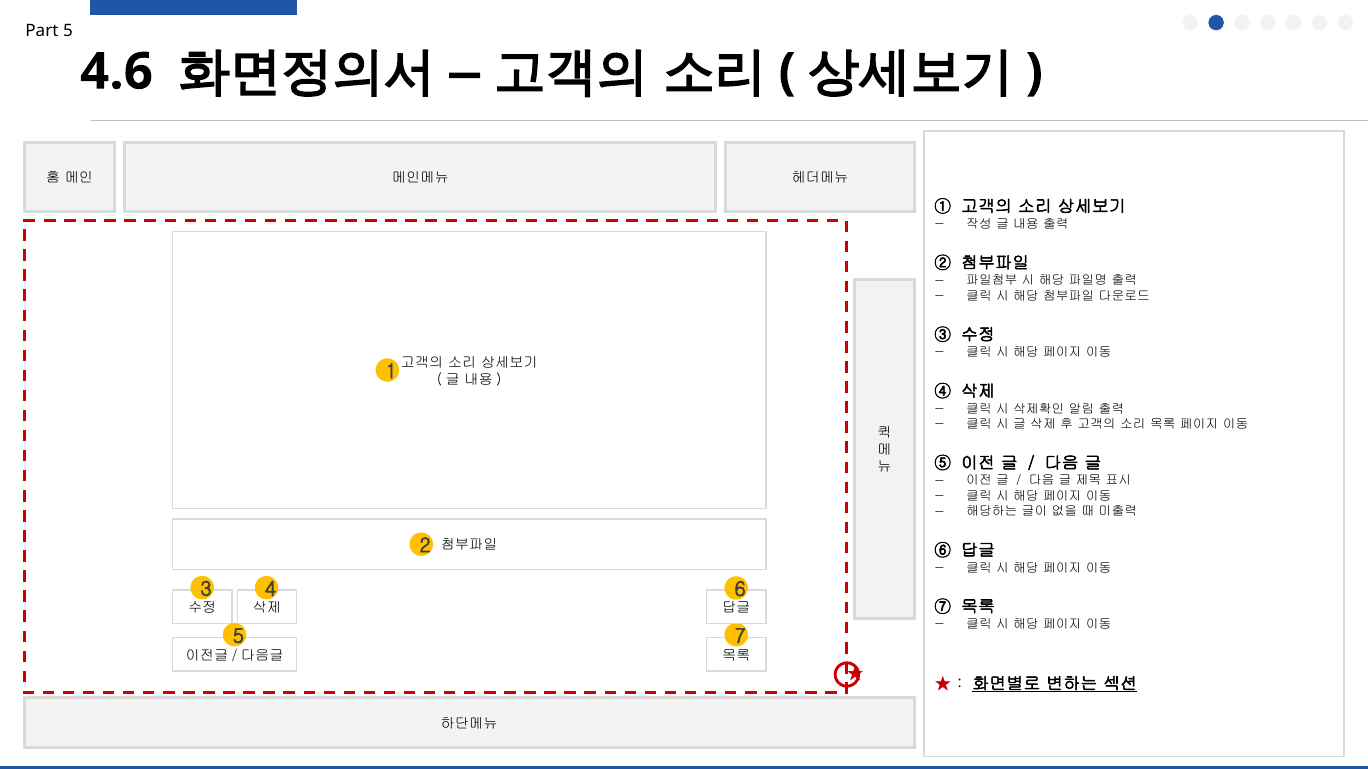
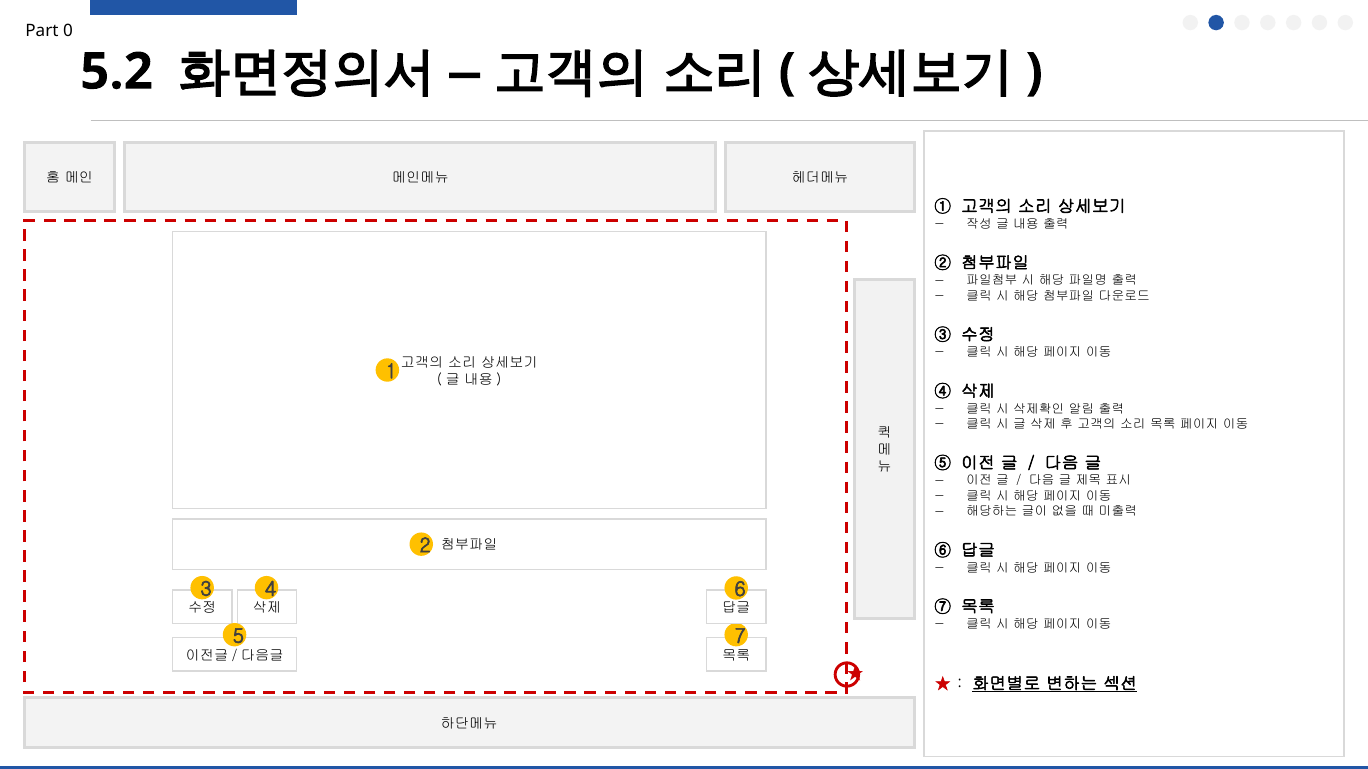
Part 5: 5 -> 0 (68, 31)
4.6: 4.6 -> 5.2 (117, 72)
